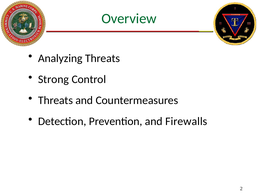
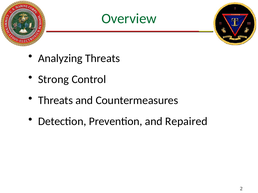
Firewalls: Firewalls -> Repaired (186, 122)
